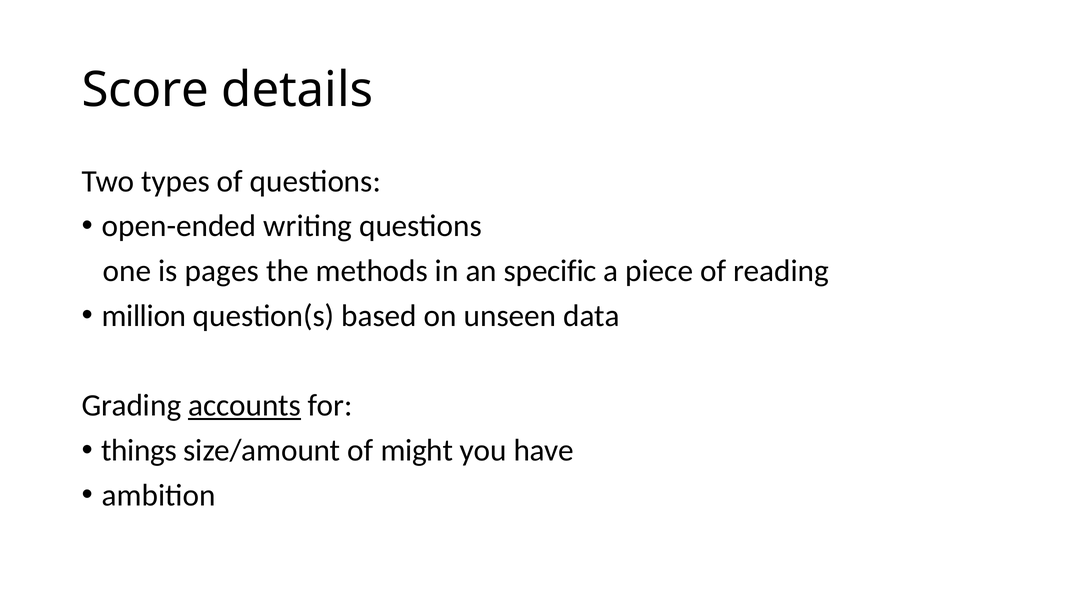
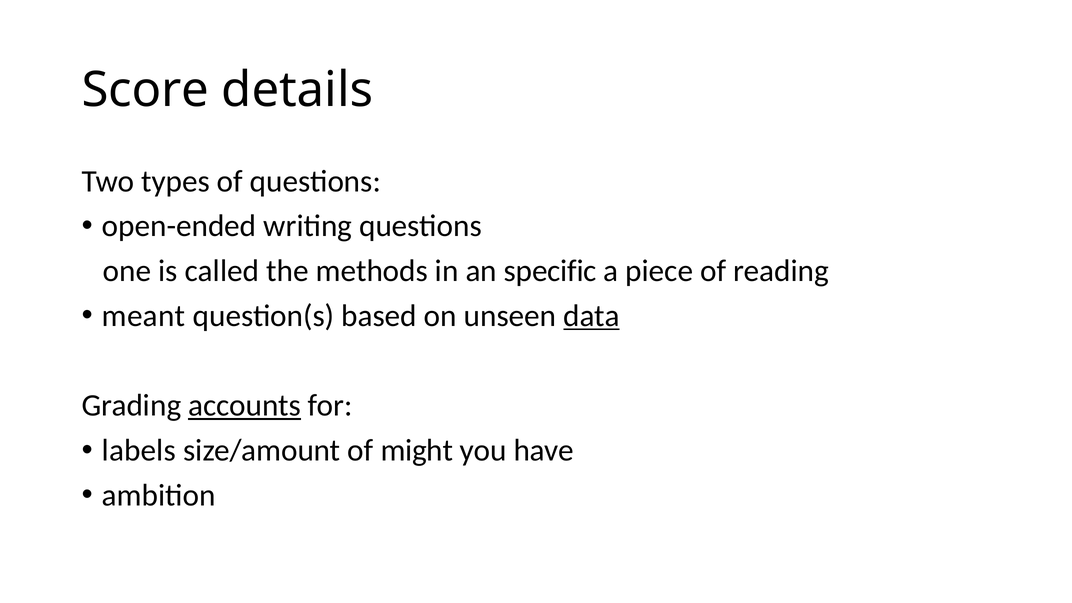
pages: pages -> called (222, 271)
million: million -> meant (144, 316)
data underline: none -> present (591, 316)
things: things -> labels (139, 450)
